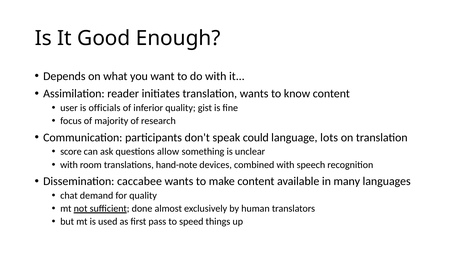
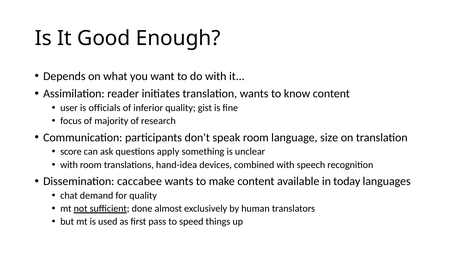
speak could: could -> room (256, 137)
lots: lots -> size (329, 137)
allow: allow -> apply (168, 152)
hand-note: hand-note -> hand-idea (177, 165)
many: many -> today (347, 181)
